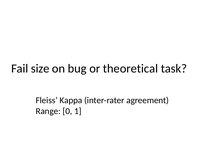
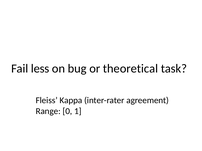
size: size -> less (40, 69)
